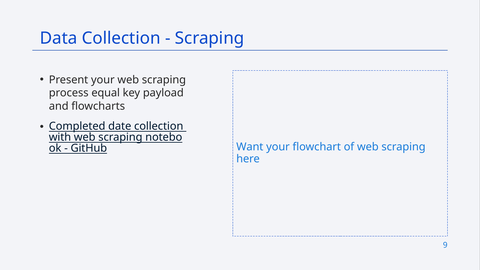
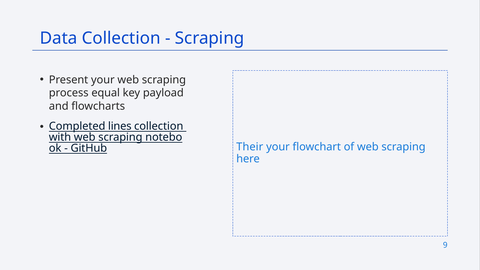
date: date -> lines (120, 126)
Want: Want -> Their (250, 147)
